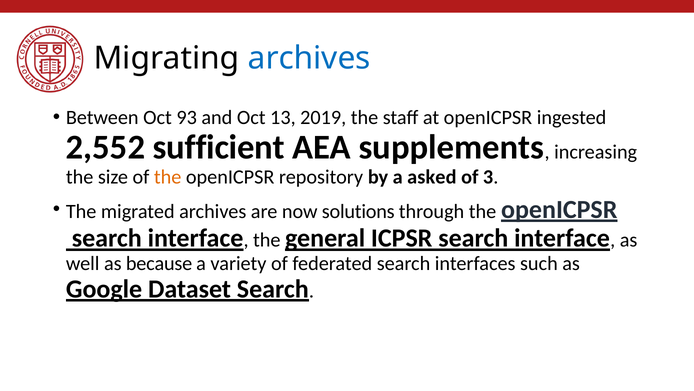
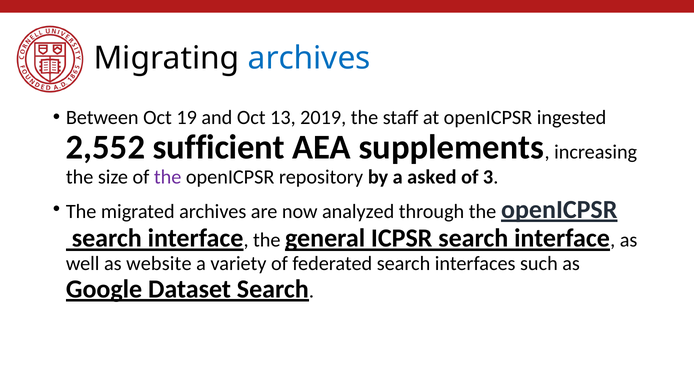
93: 93 -> 19 (187, 117)
the colour: orange -> purple (168, 177)
solutions: solutions -> analyzed (358, 211)
because: because -> website (159, 263)
